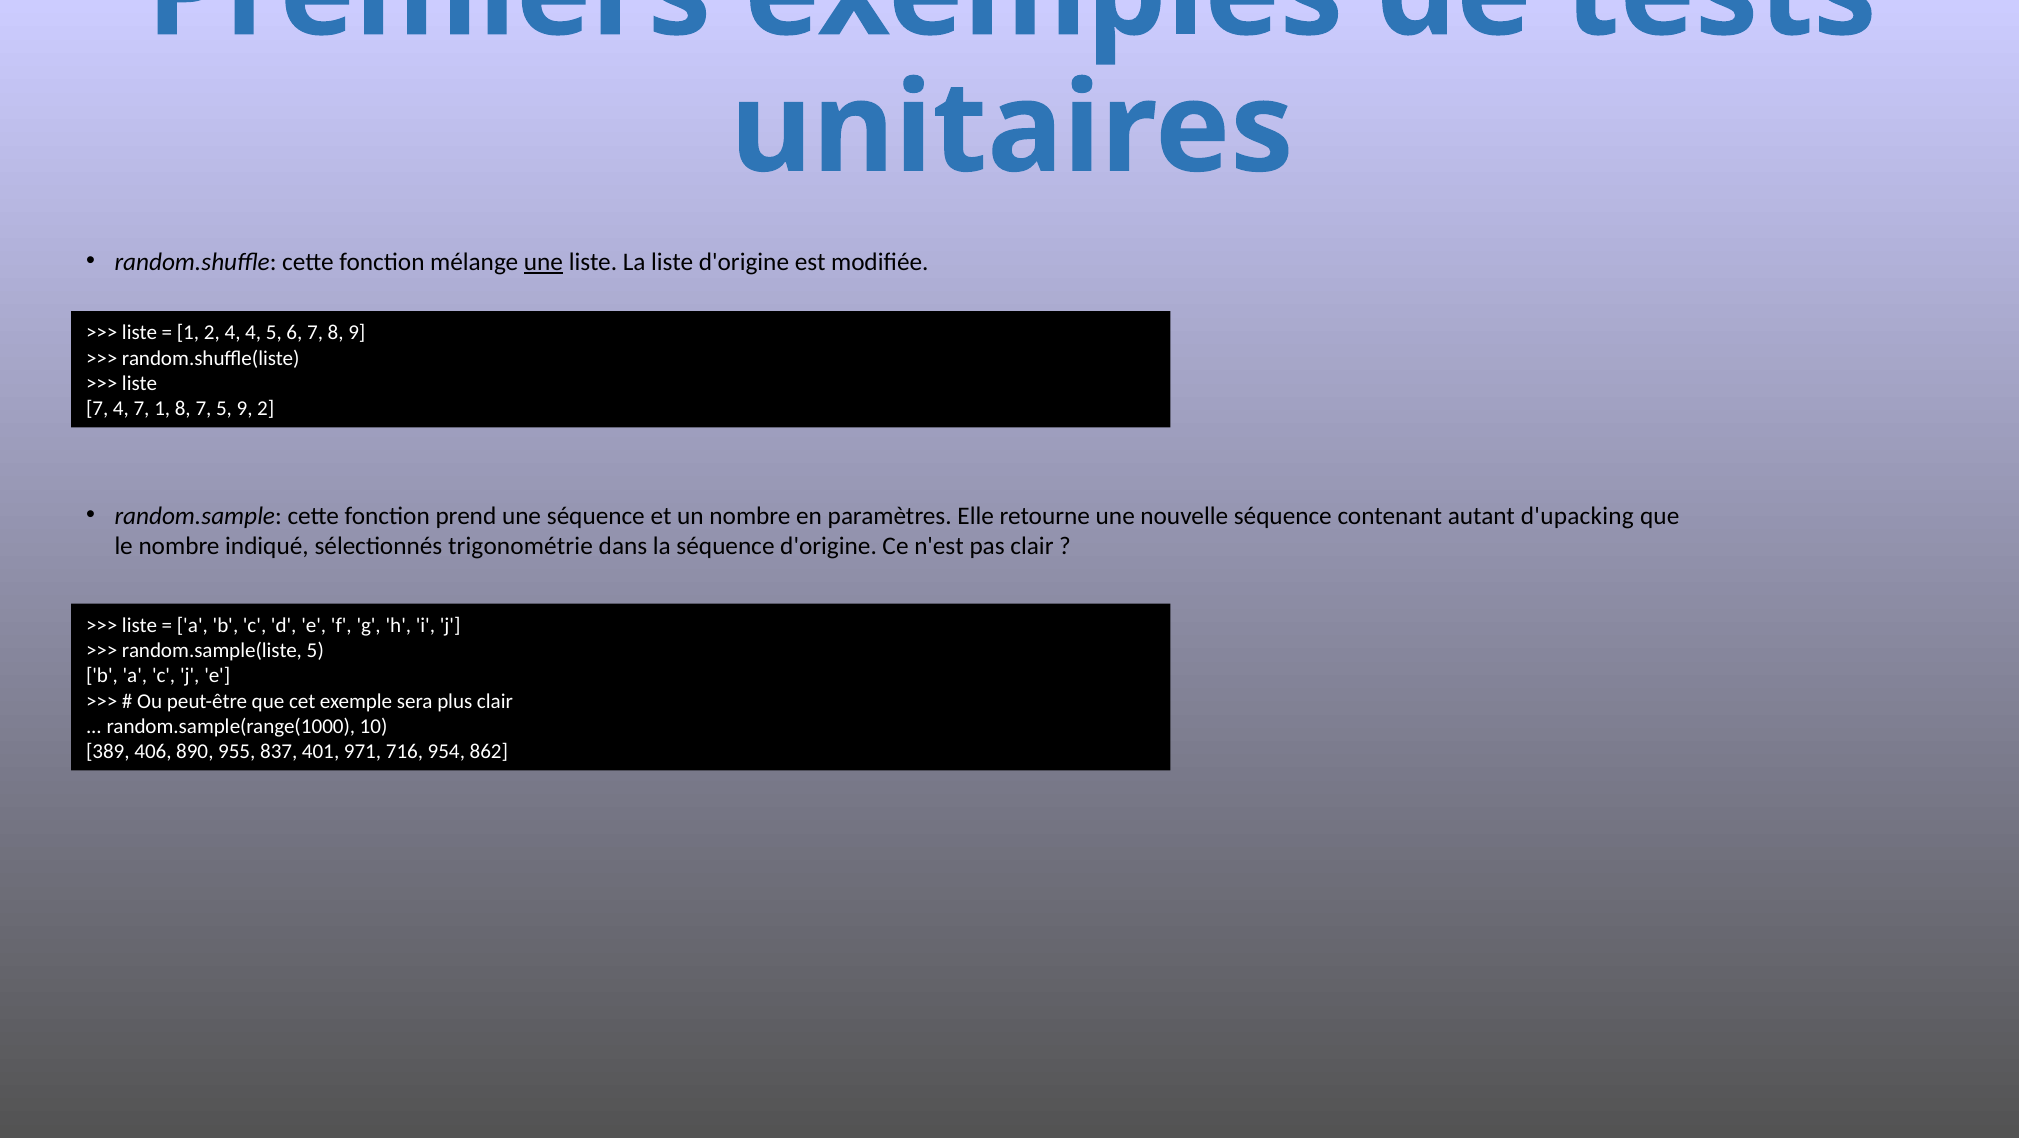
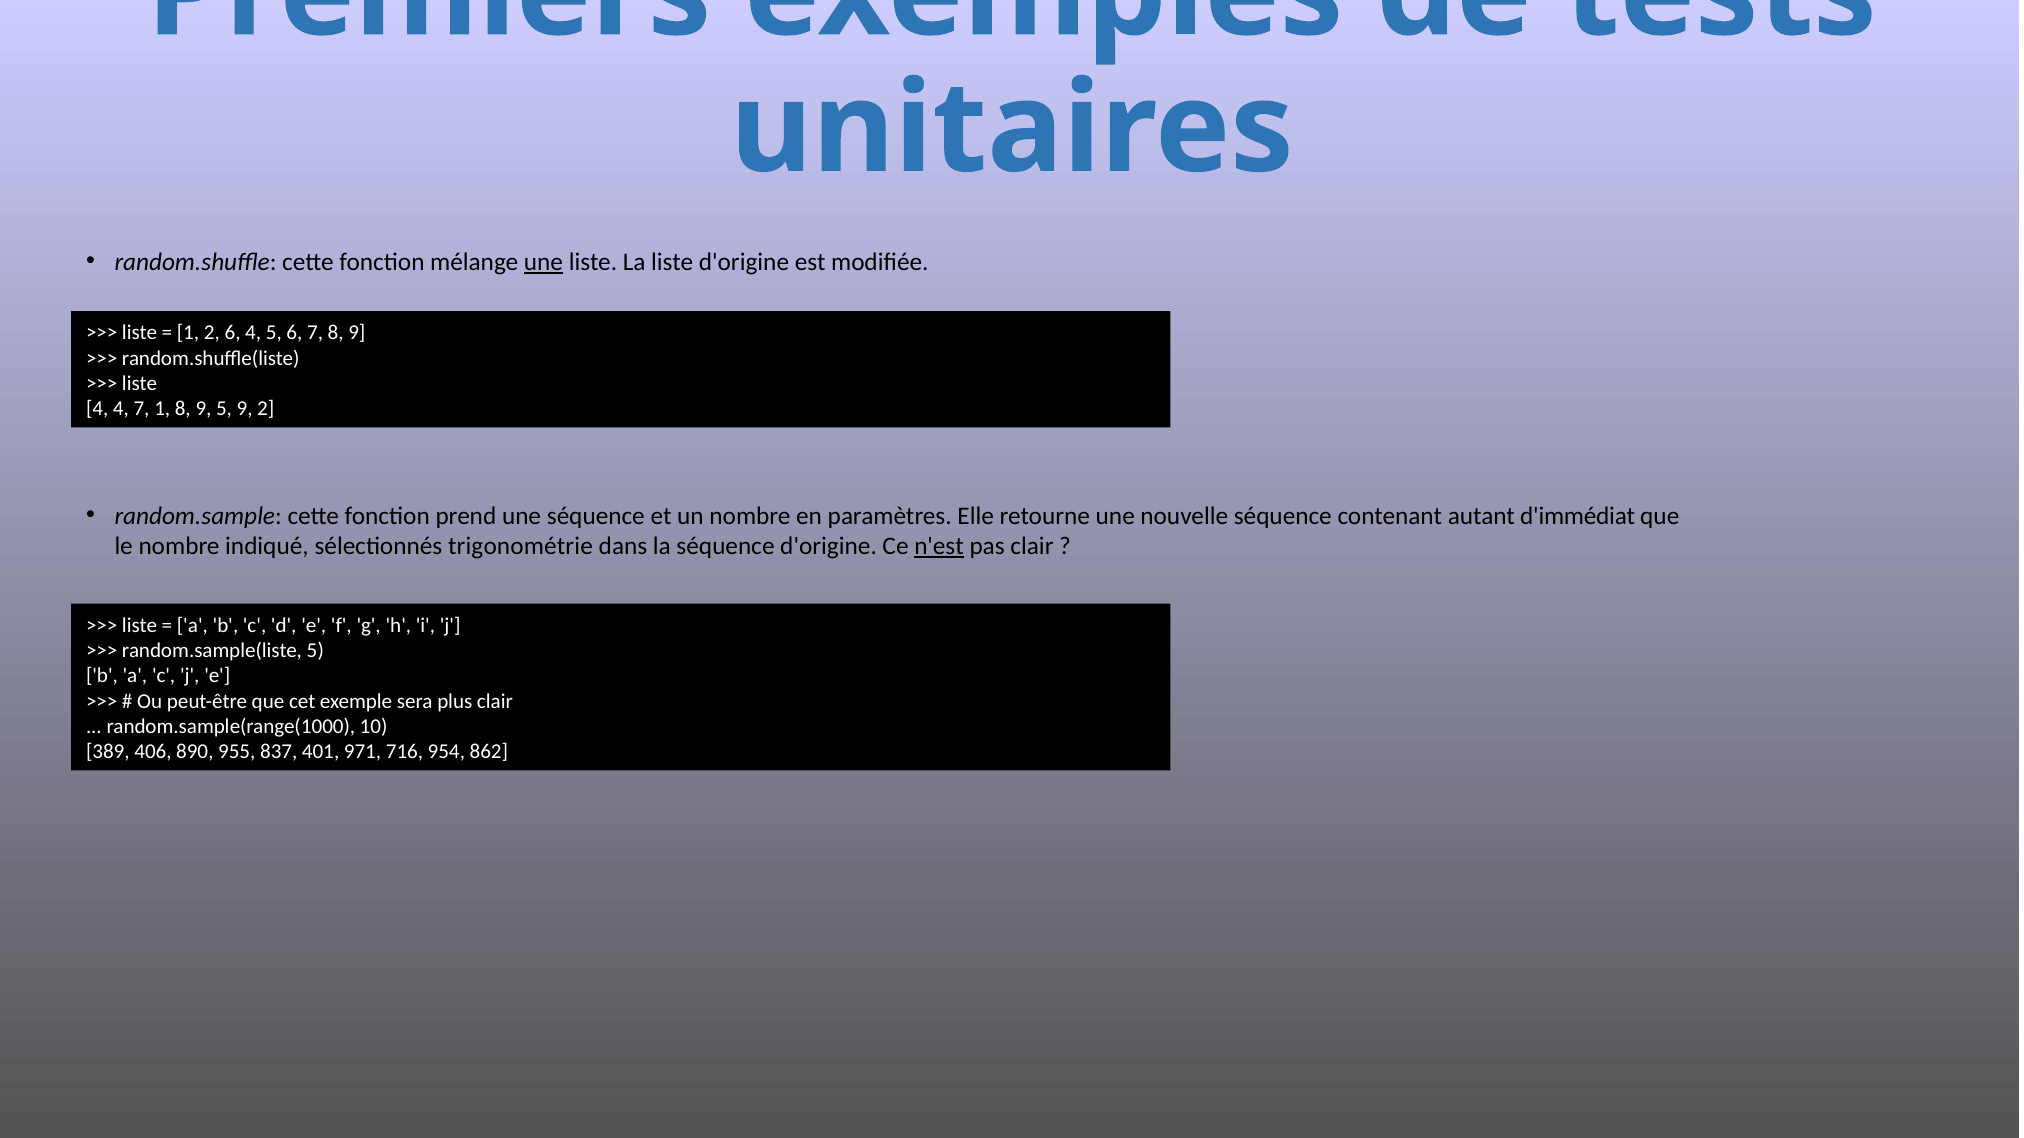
2 4: 4 -> 6 (233, 333)
7: 7 -> 4 (97, 409)
1 8 7: 7 -> 9 (203, 409)
d'upacking: d'upacking -> d'immédiat (1578, 516)
n'est underline: none -> present (939, 546)
